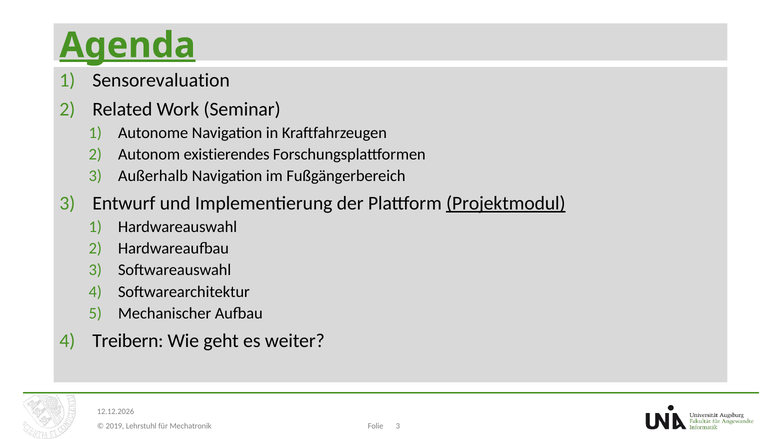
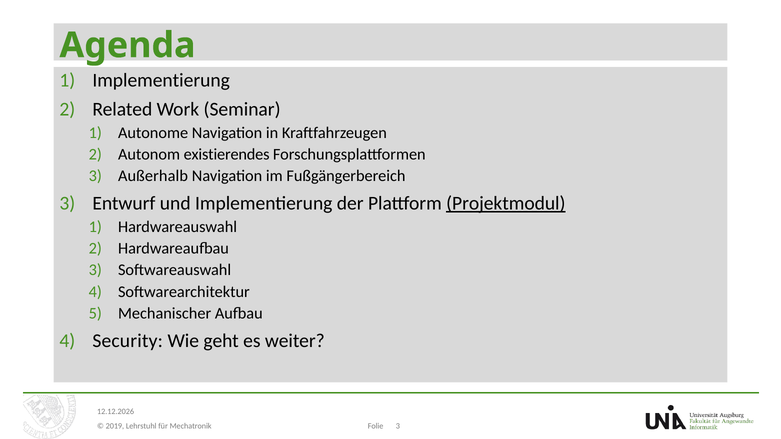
Agenda underline: present -> none (127, 45)
Sensorevaluation: Sensorevaluation -> Implementierung (161, 80)
Treibern: Treibern -> Security (128, 341)
